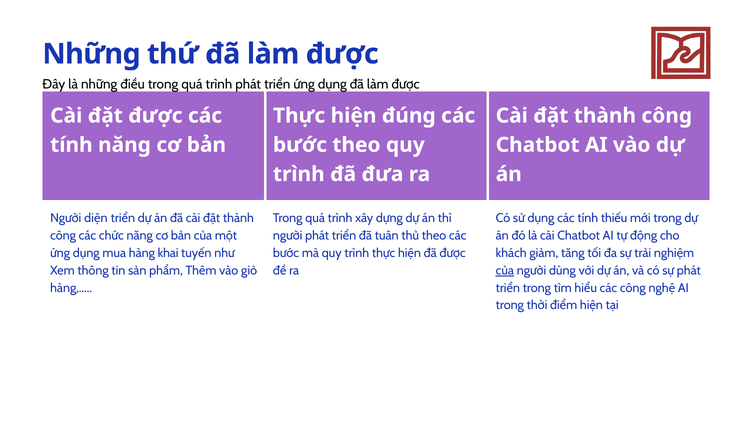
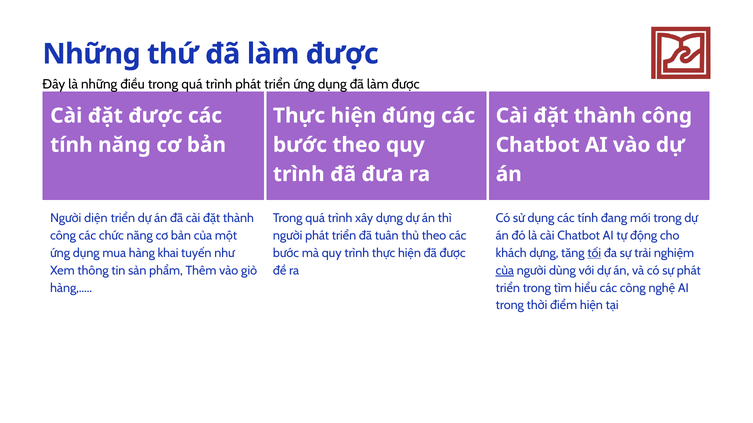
thiếu: thiếu -> đang (614, 218)
khách giảm: giảm -> dựng (544, 253)
tối underline: none -> present (594, 253)
